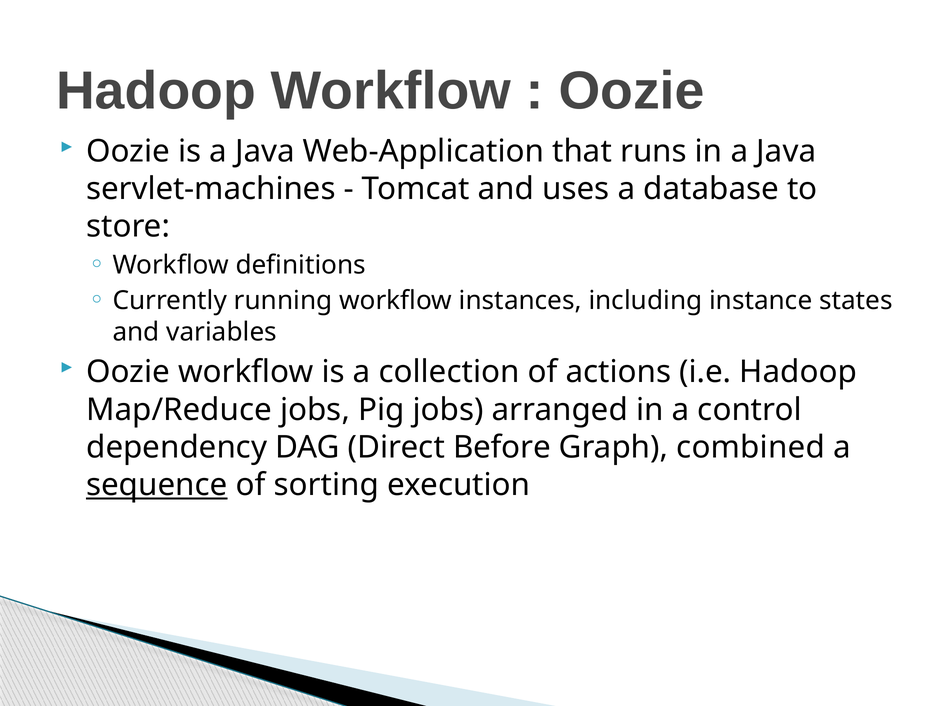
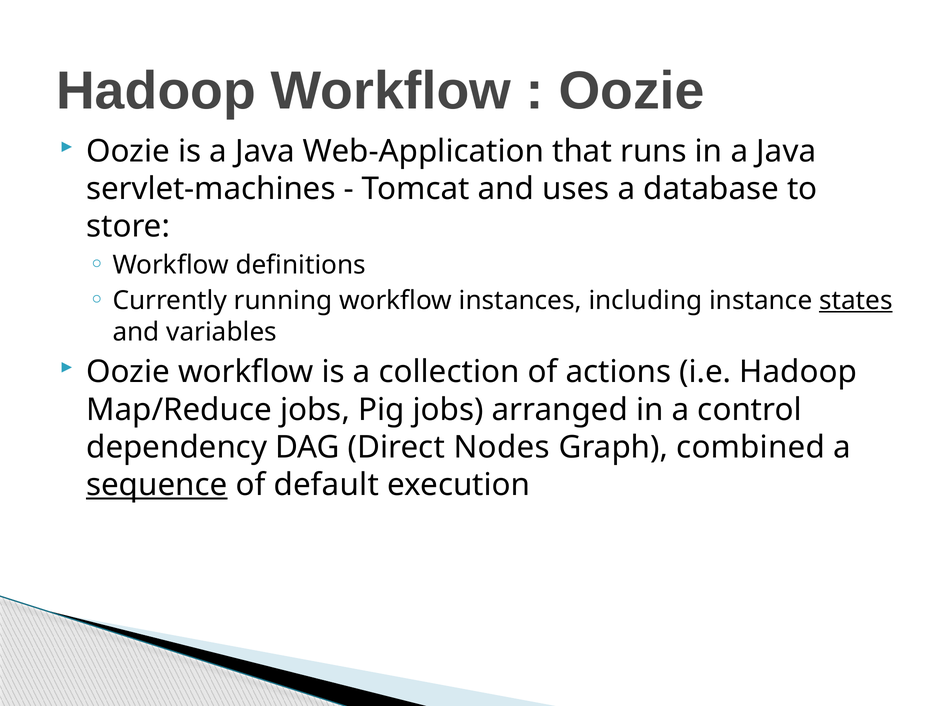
states underline: none -> present (856, 301)
Before: Before -> Nodes (502, 448)
sorting: sorting -> default (326, 485)
